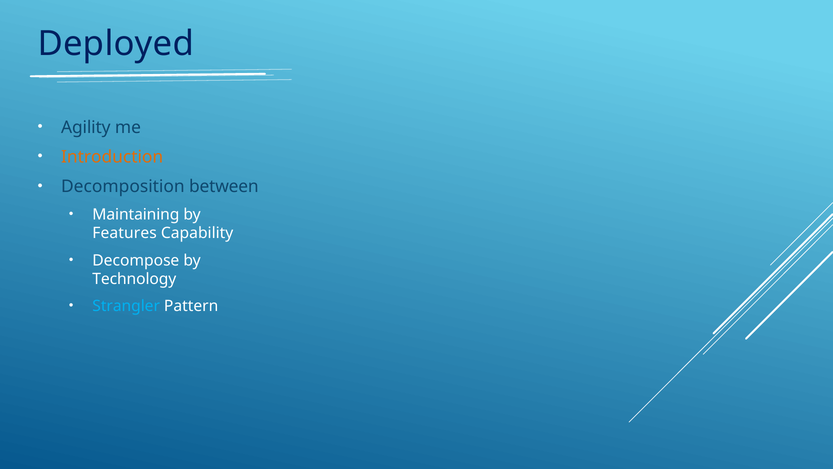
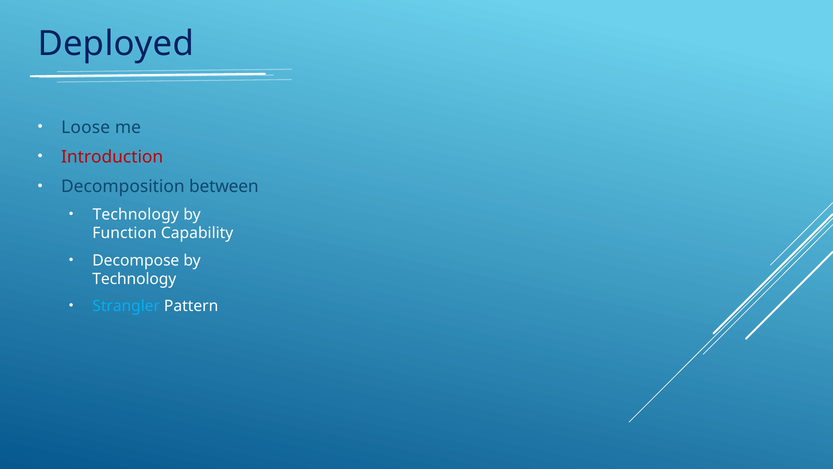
Agility: Agility -> Loose (86, 127)
Introduction colour: orange -> red (112, 157)
Maintaining: Maintaining -> Technology (136, 214)
Features: Features -> Function (125, 233)
